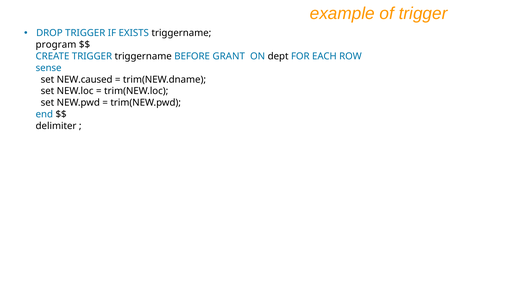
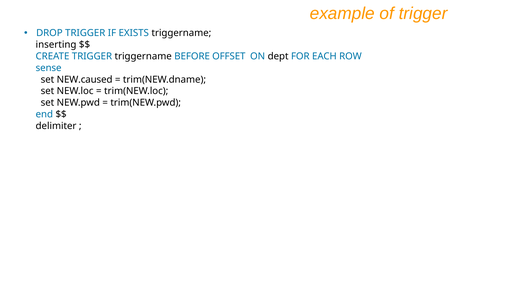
program: program -> inserting (56, 45)
GRANT: GRANT -> OFFSET (229, 56)
